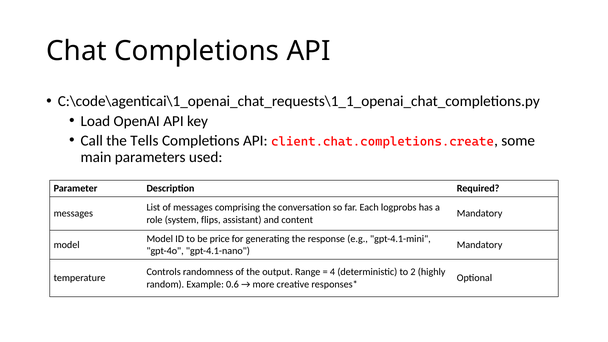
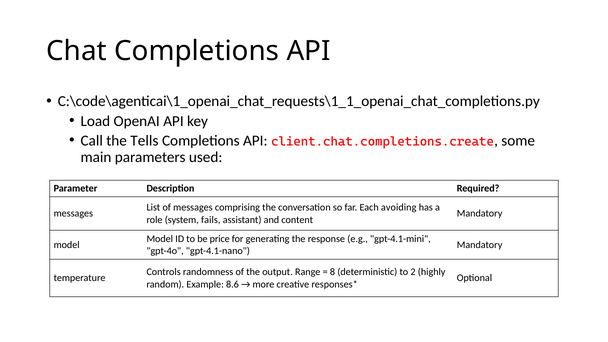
logprobs: logprobs -> avoiding (399, 207)
flips: flips -> fails (211, 220)
4: 4 -> 8 (333, 272)
0.6: 0.6 -> 8.6 (232, 284)
